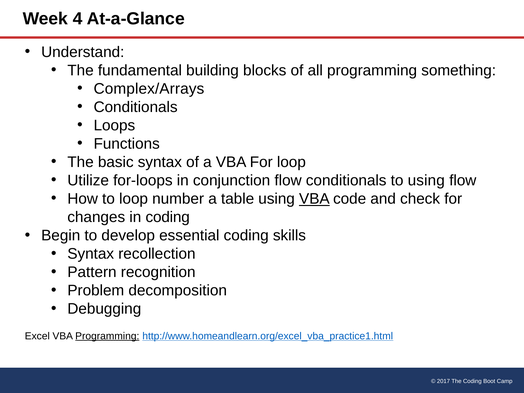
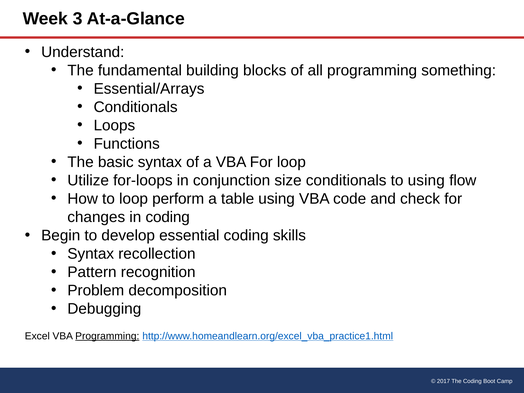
4: 4 -> 3 (78, 19)
Complex/Arrays: Complex/Arrays -> Essential/Arrays (149, 89)
conjunction flow: flow -> size (288, 180)
number: number -> perform (178, 199)
VBA underline: present -> none (314, 199)
